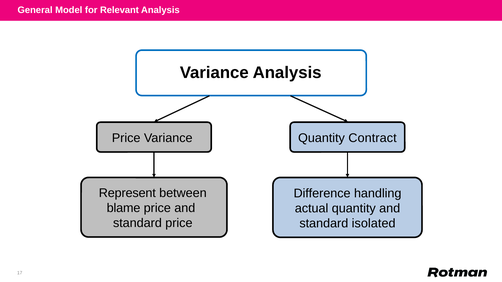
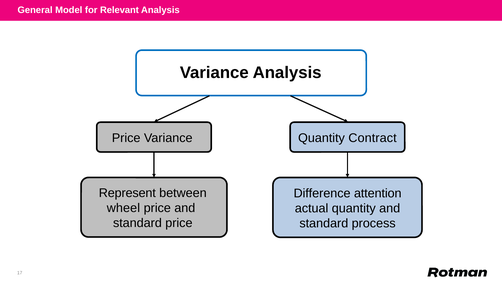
handling: handling -> attention (378, 193)
blame: blame -> wheel (123, 208)
isolated: isolated -> process (374, 224)
